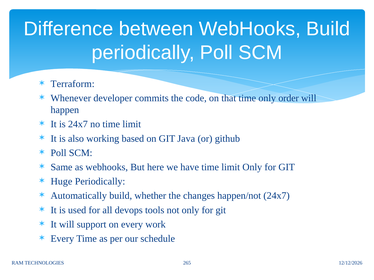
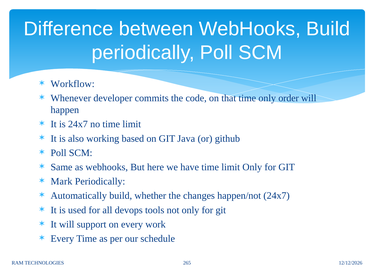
Terraform: Terraform -> Workflow (73, 84)
Huge: Huge -> Mark (62, 182)
